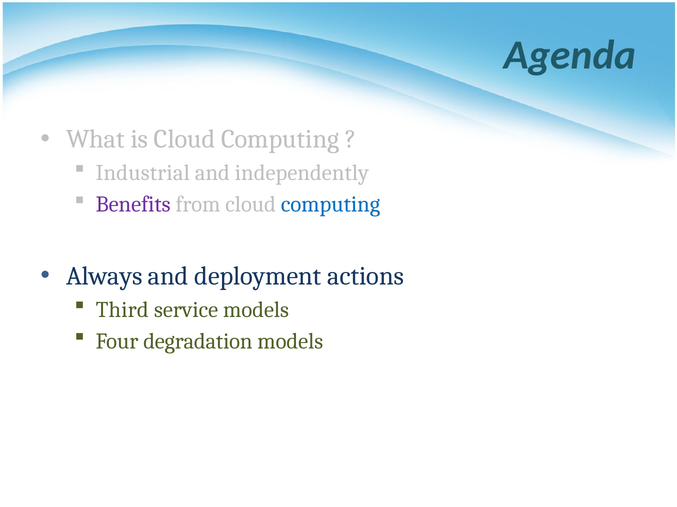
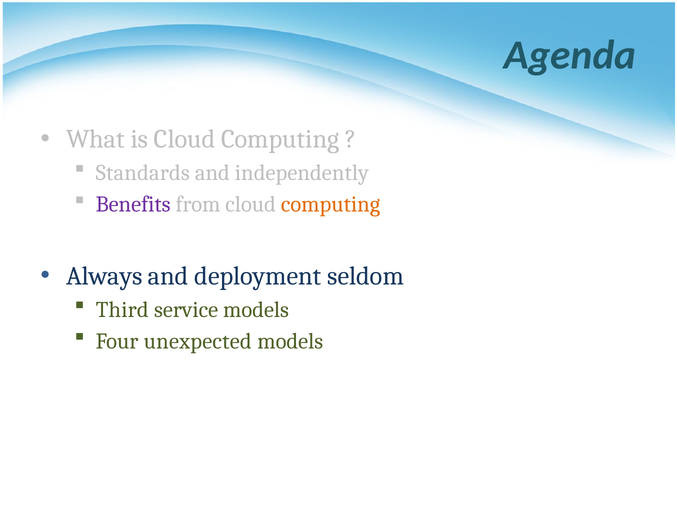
Industrial: Industrial -> Standards (143, 173)
computing colour: blue -> orange (331, 205)
actions: actions -> seldom (366, 276)
degradation: degradation -> unexpected (198, 342)
